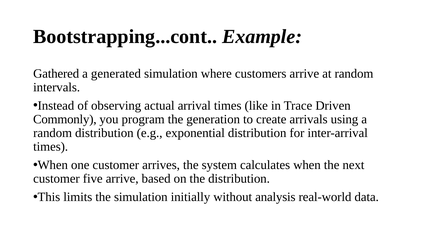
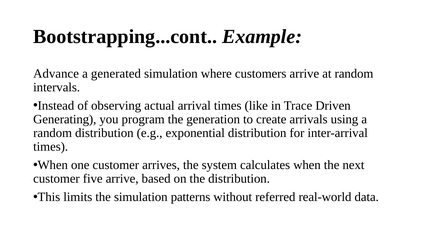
Gathered: Gathered -> Advance (56, 74)
Commonly: Commonly -> Generating (65, 119)
initially: initially -> patterns (191, 197)
analysis: analysis -> referred (275, 197)
